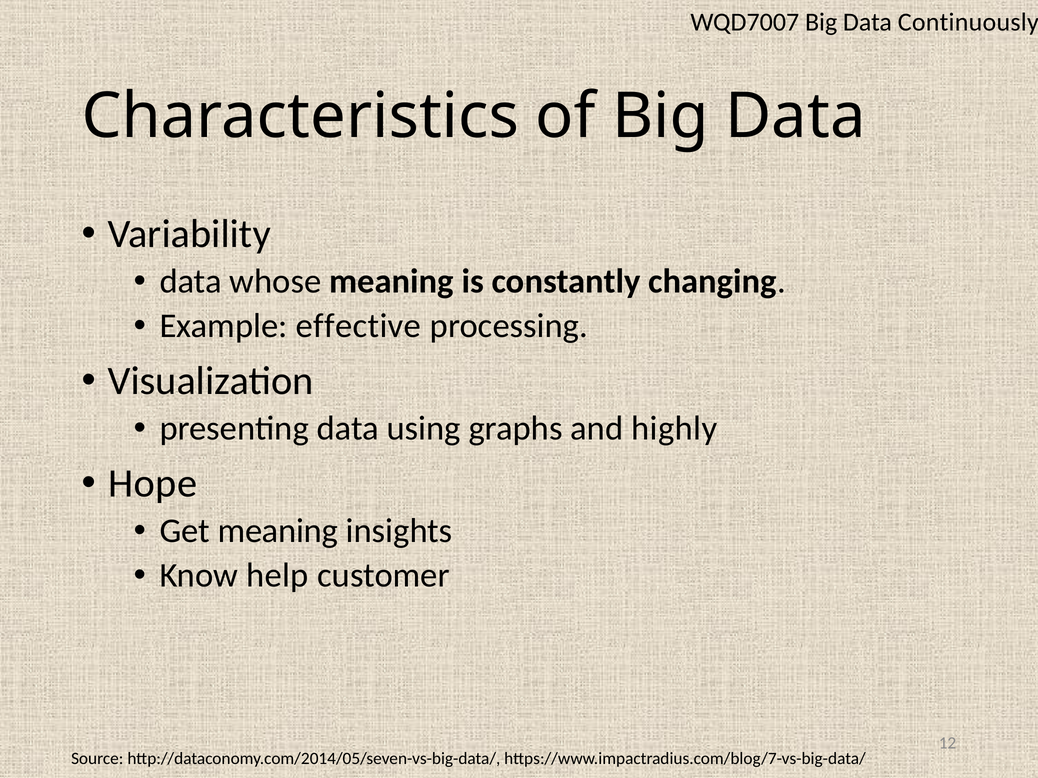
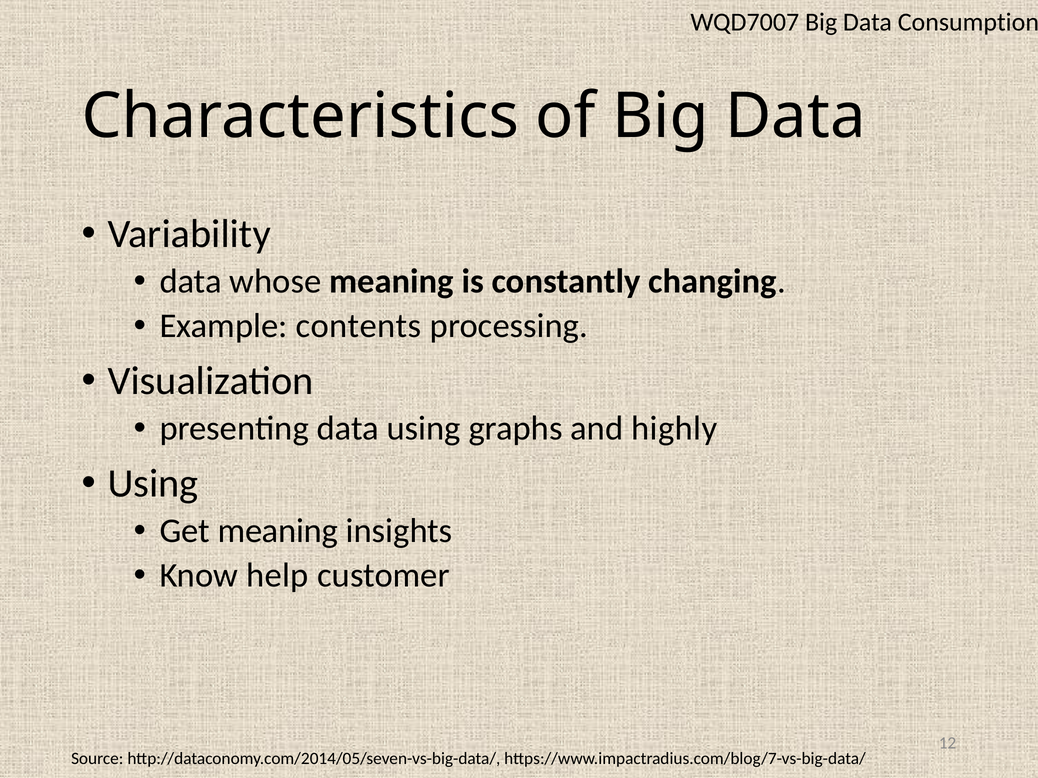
Continuously: Continuously -> Consumption (968, 22)
effective: effective -> contents (358, 326)
Hope: Hope -> Using (153, 484)
